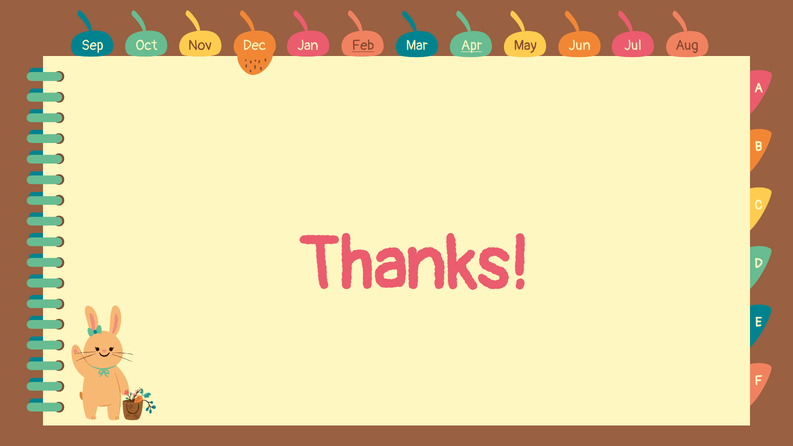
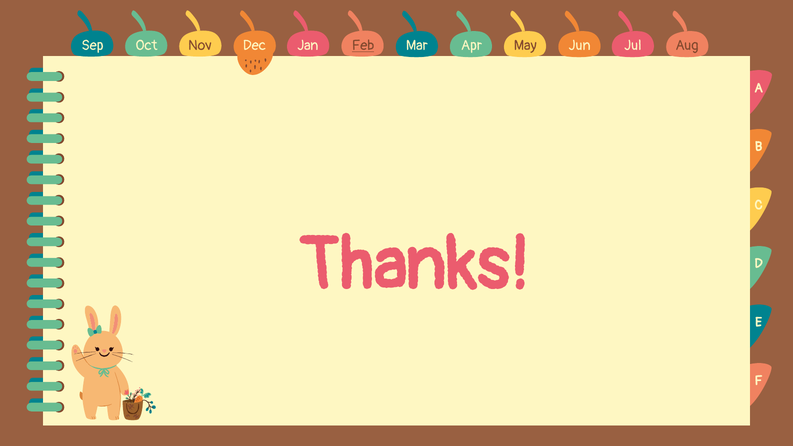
Apr underline: present -> none (471, 46)
